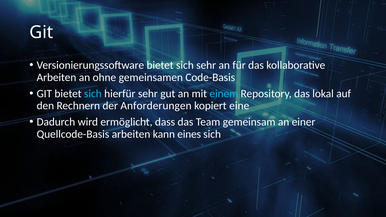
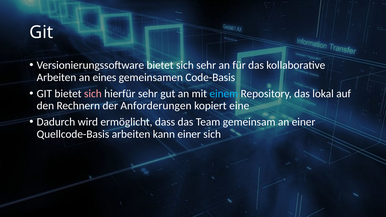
ohne: ohne -> eines (104, 77)
sich colour: light blue -> pink (93, 94)
kann eines: eines -> einer (189, 134)
